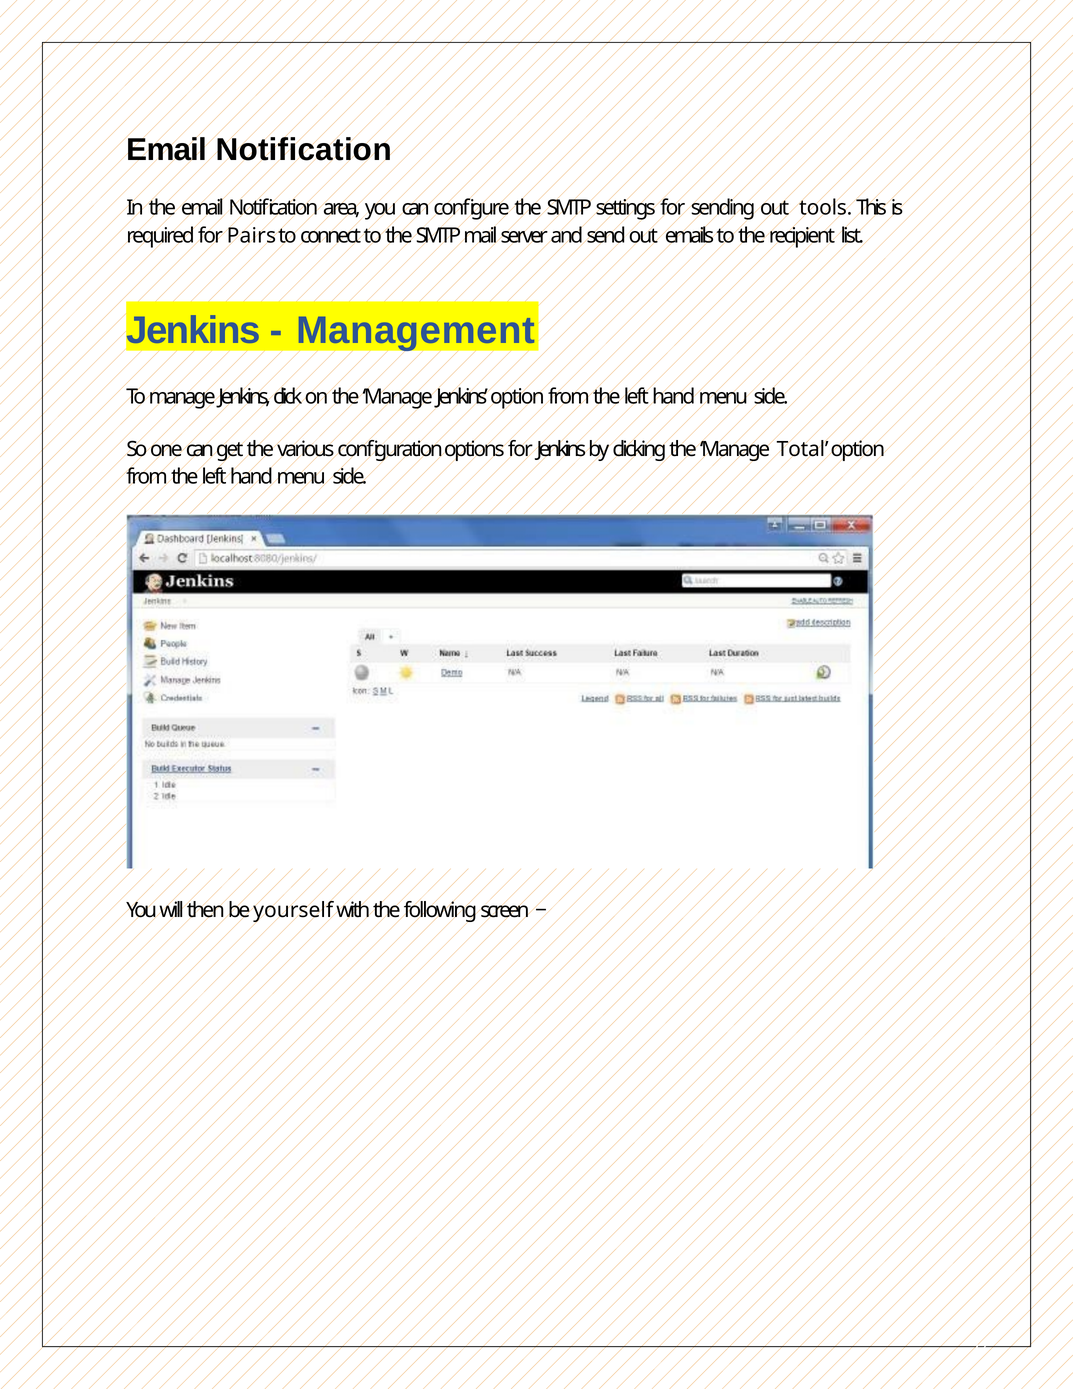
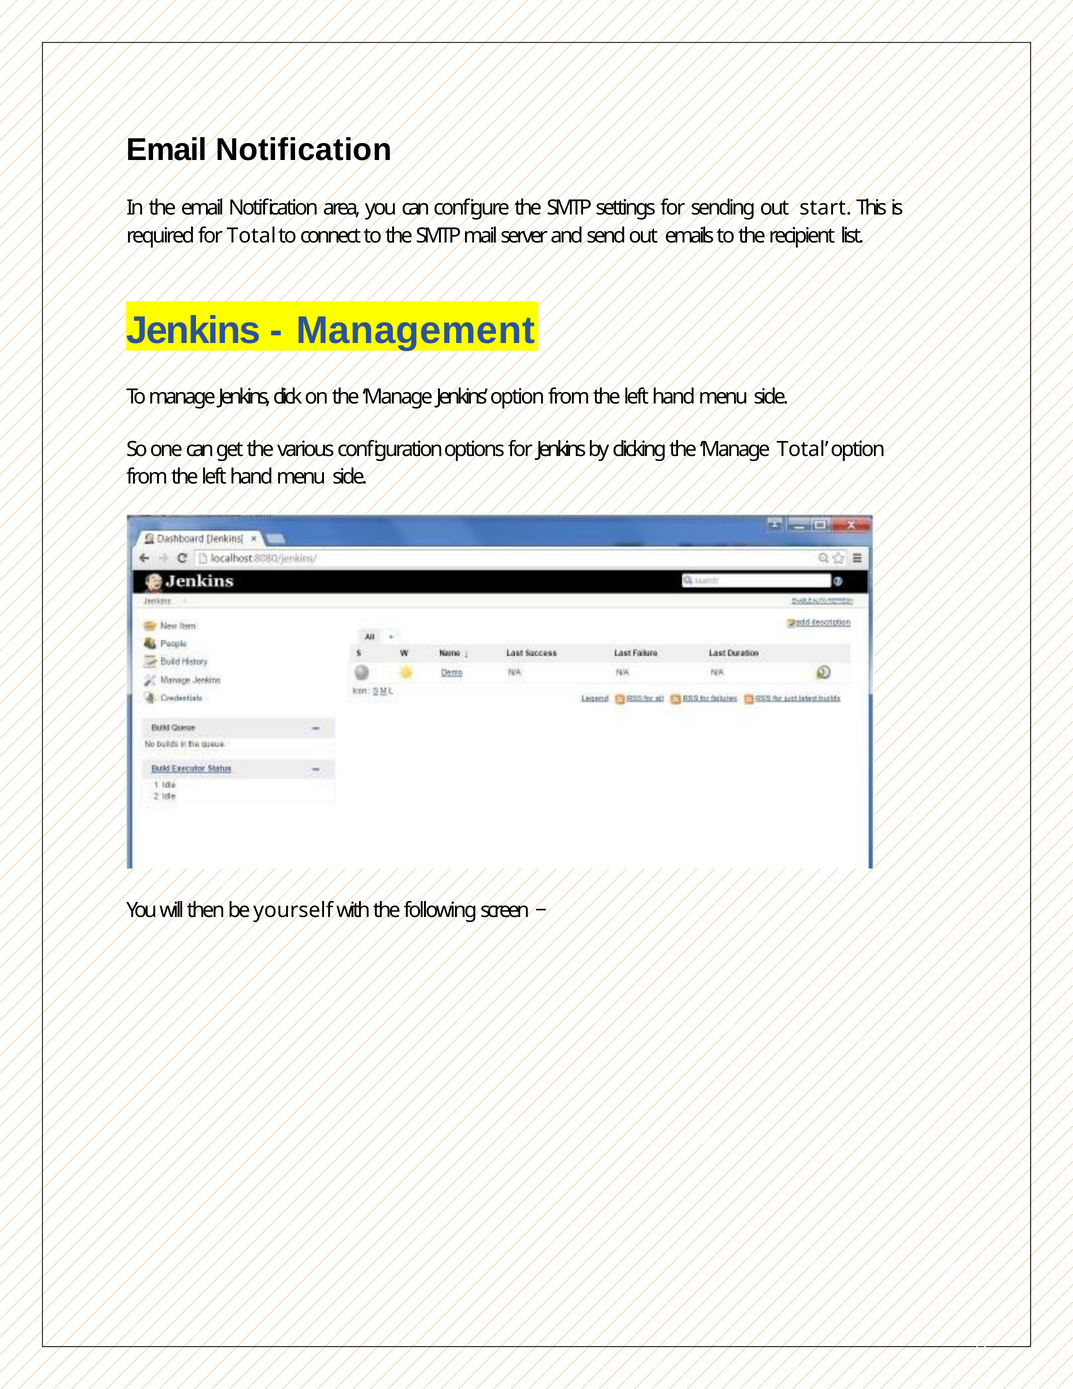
tools: tools -> start (826, 208)
for Pairs: Pairs -> Total (251, 236)
